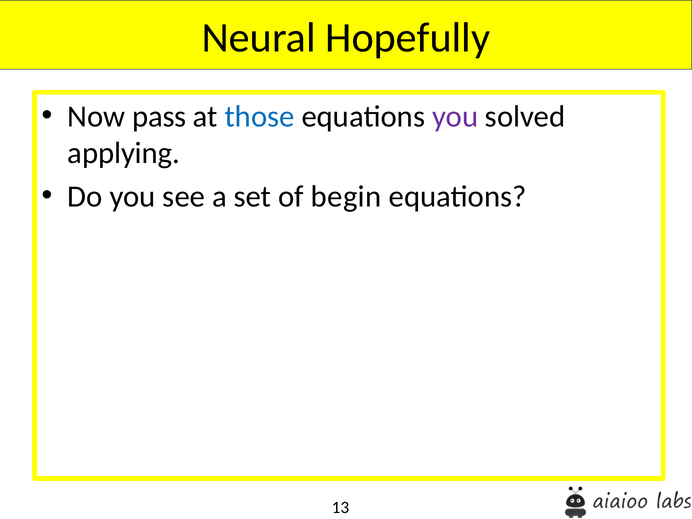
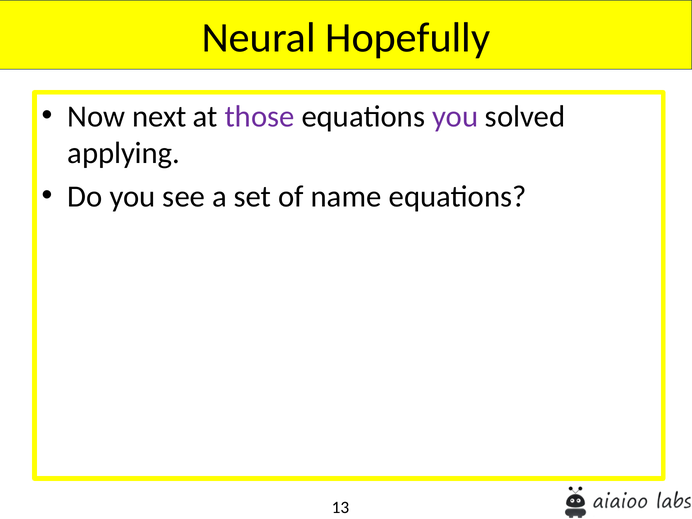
pass: pass -> next (159, 116)
those colour: blue -> purple (260, 116)
begin: begin -> name (346, 196)
